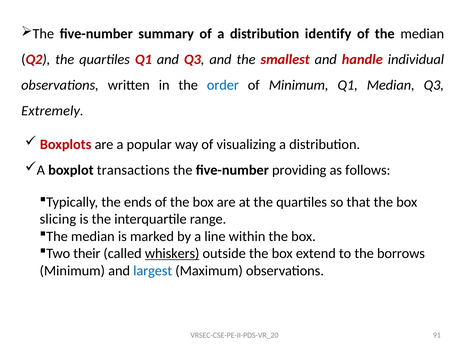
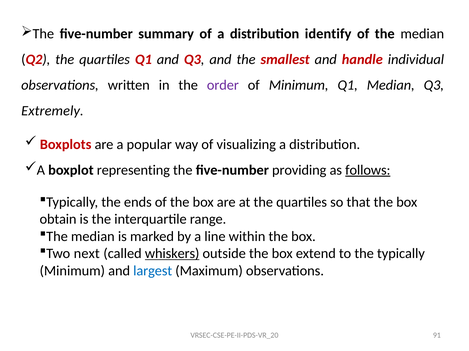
order colour: blue -> purple (223, 85)
transactions: transactions -> representing (133, 170)
follows underline: none -> present (368, 170)
slicing: slicing -> obtain (58, 220)
their: their -> next (87, 254)
the borrows: borrows -> typically (401, 254)
